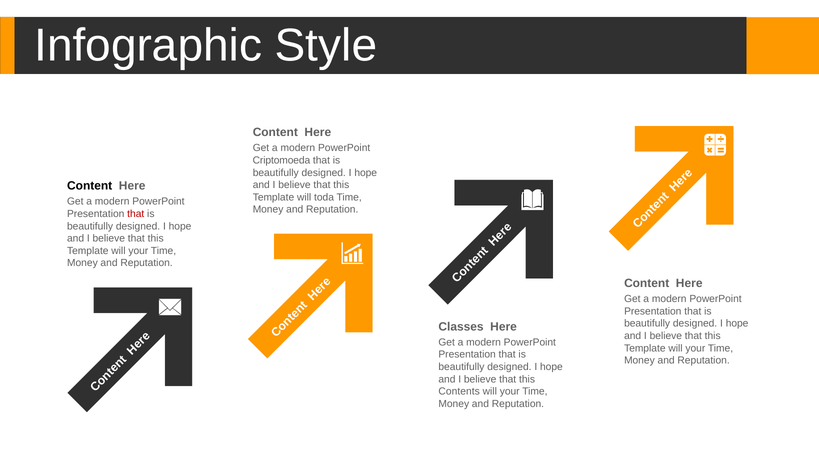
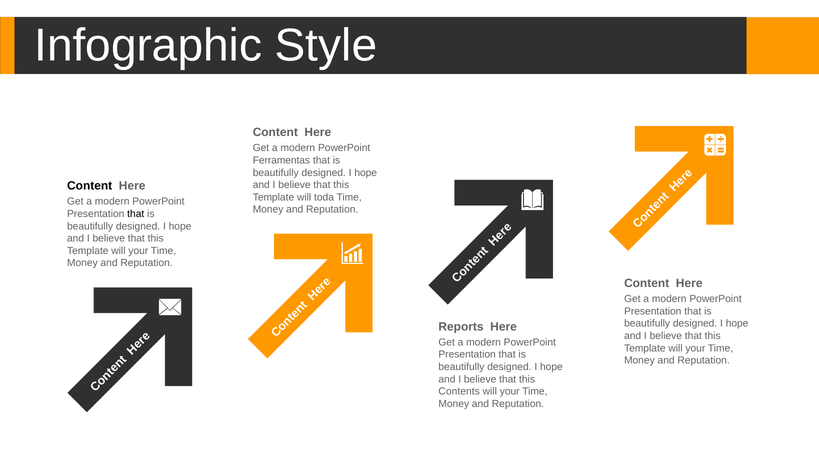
Criptomoeda: Criptomoeda -> Ferramentas (281, 160)
that colour: red -> black (136, 214)
Classes: Classes -> Reports (461, 326)
